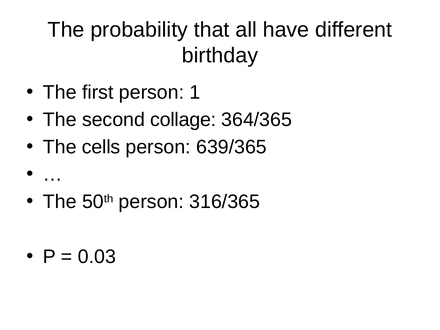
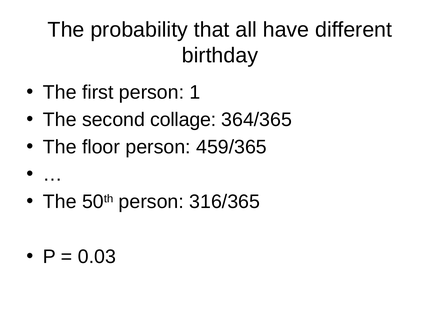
cells: cells -> floor (101, 147)
639/365: 639/365 -> 459/365 (231, 147)
